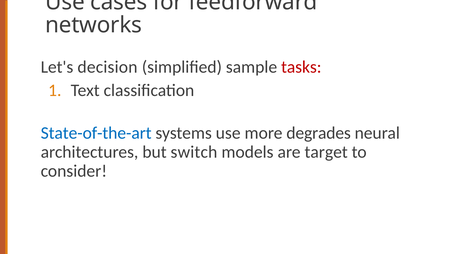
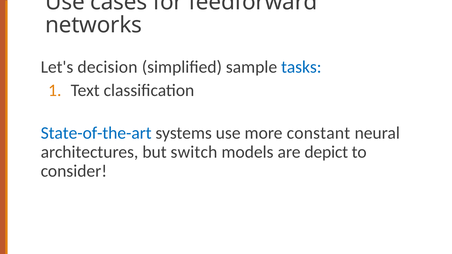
tasks colour: red -> blue (301, 67)
degrades: degrades -> constant (318, 133)
target: target -> depict (326, 152)
